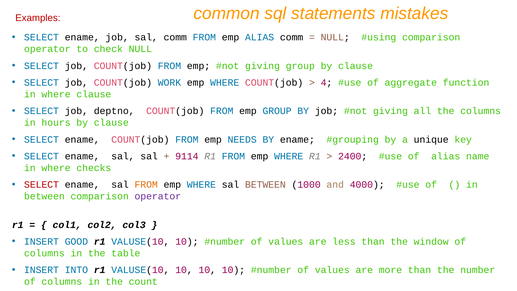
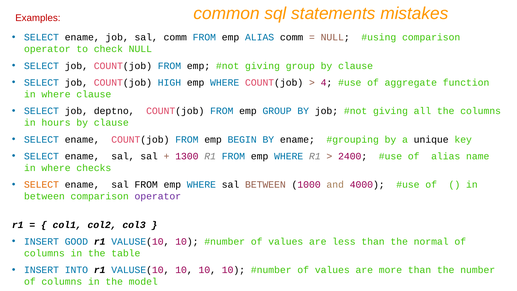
WORK: WORK -> HIGH (169, 83)
NEEDS: NEEDS -> BEGIN (242, 139)
9114: 9114 -> 1300 (187, 156)
SELECT colour: red -> orange (41, 185)
FROM colour: orange -> black (146, 185)
window: window -> normal (431, 241)
count: count -> model (143, 282)
